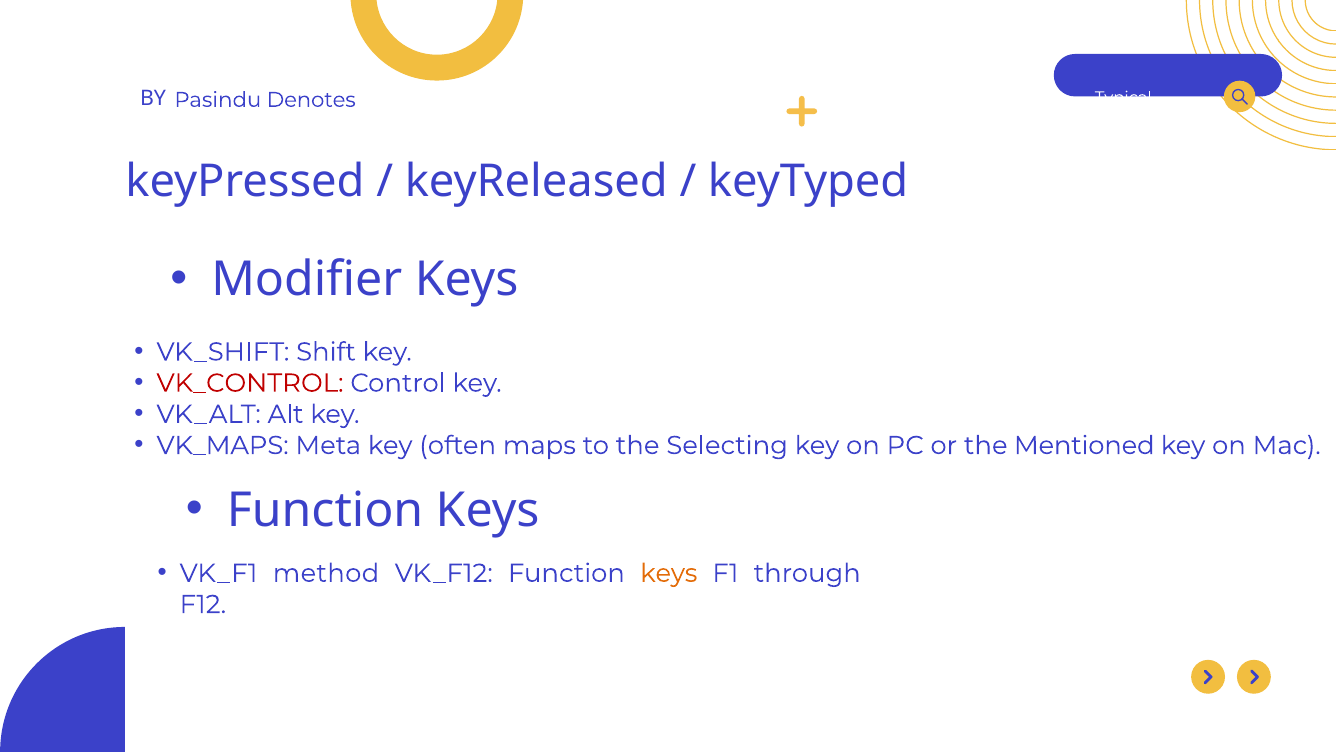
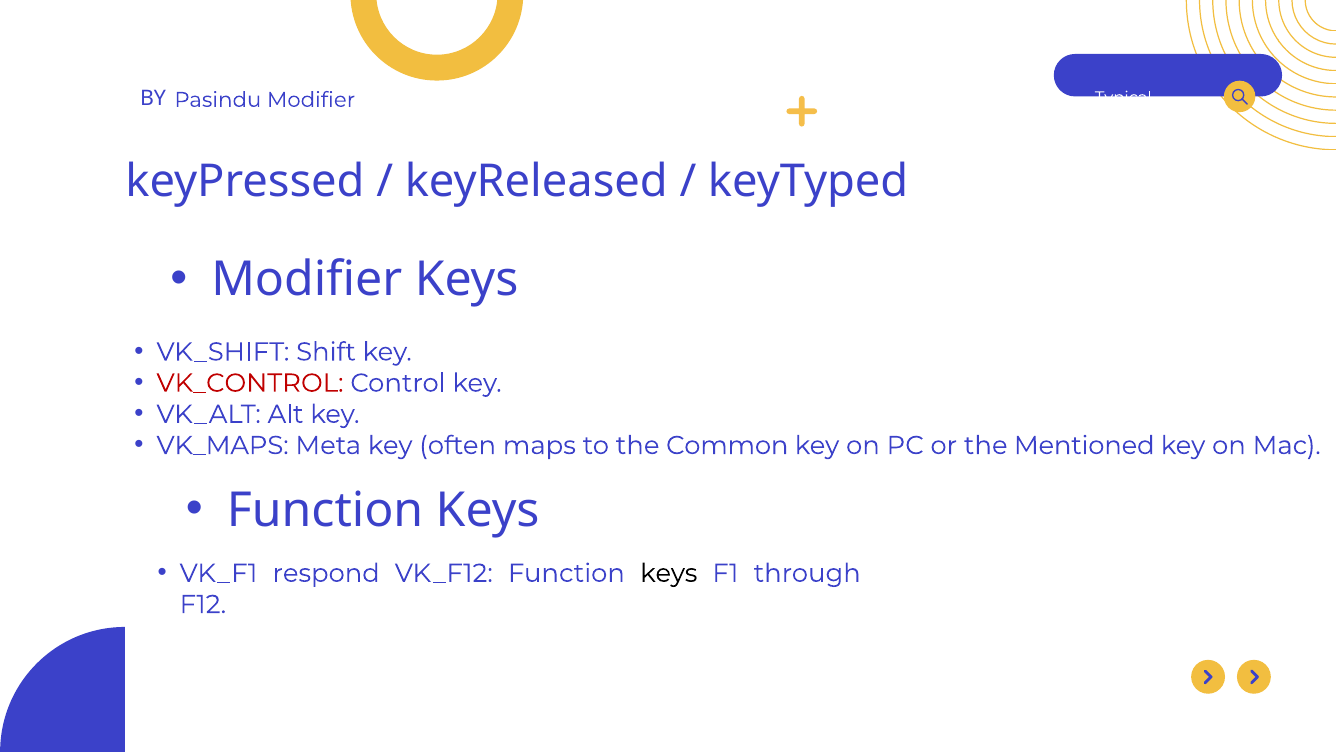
Pasindu Denotes: Denotes -> Modifier (311, 100)
Selecting: Selecting -> Common (727, 445)
method: method -> respond (326, 573)
keys colour: orange -> black (669, 573)
